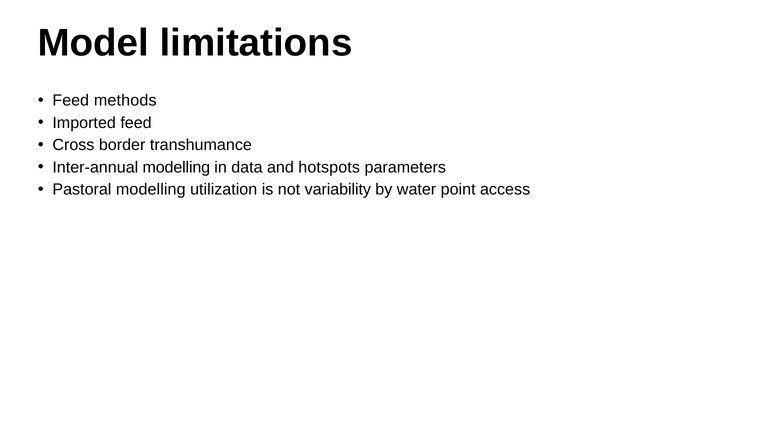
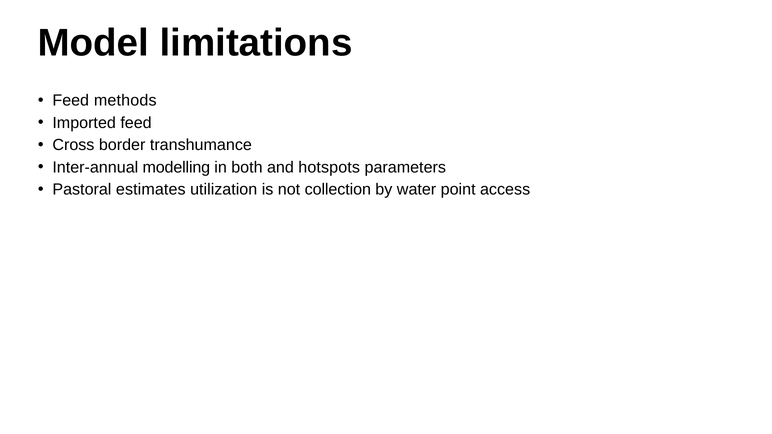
data: data -> both (247, 167)
Pastoral modelling: modelling -> estimates (151, 190)
variability: variability -> collection (338, 190)
